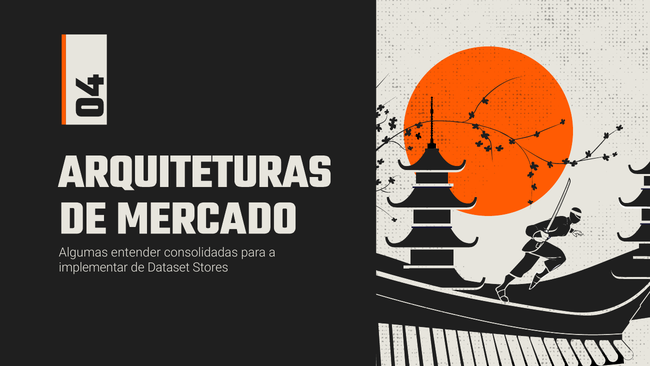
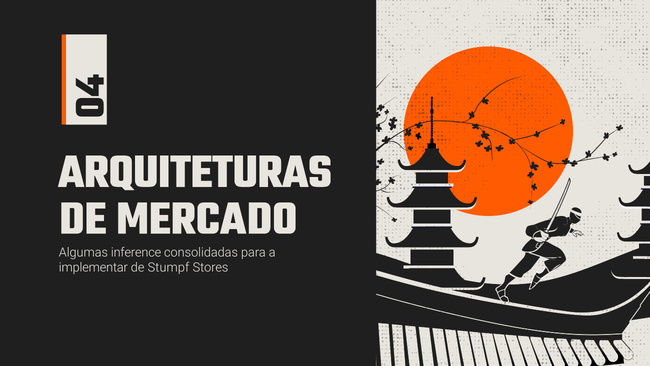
entender: entender -> inference (136, 252)
Dataset: Dataset -> Stumpf (168, 267)
